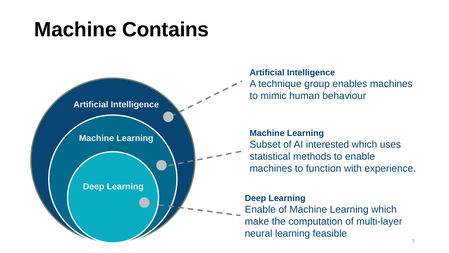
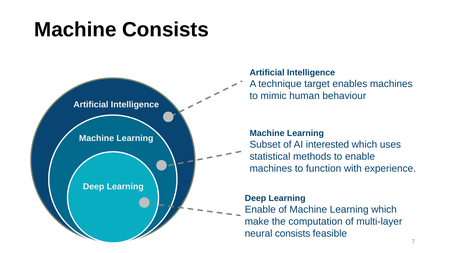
Machine Contains: Contains -> Consists (166, 30)
group: group -> target (317, 84)
neural learning: learning -> consists (293, 233)
